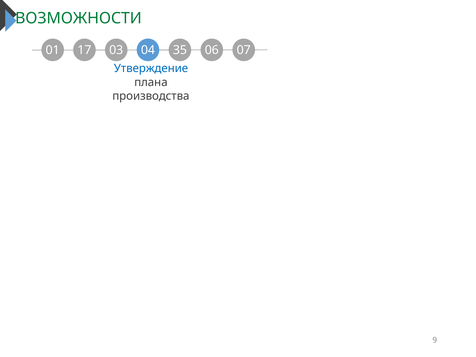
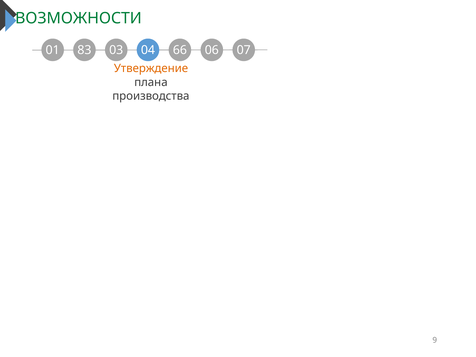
17: 17 -> 83 (84, 50)
35: 35 -> 66 (180, 50)
Утверждение colour: blue -> orange (151, 69)
